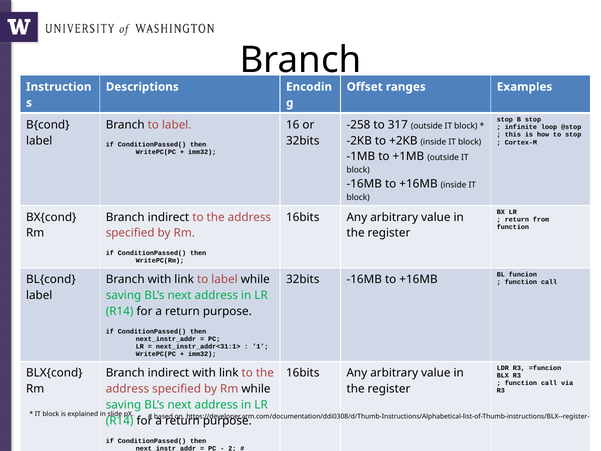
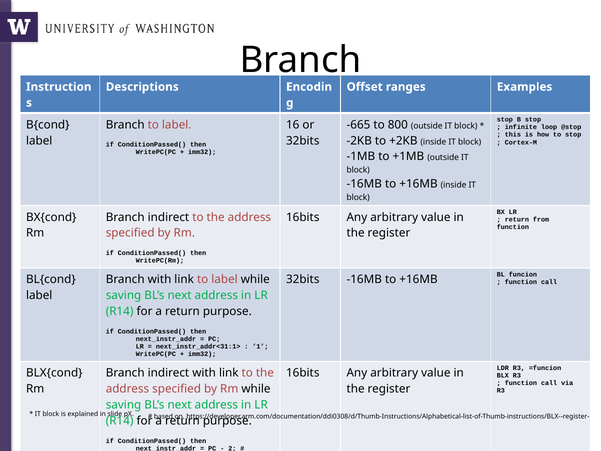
-258: -258 -> -665 (358, 125)
317: 317 -> 800 (398, 125)
